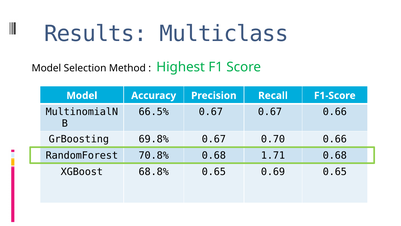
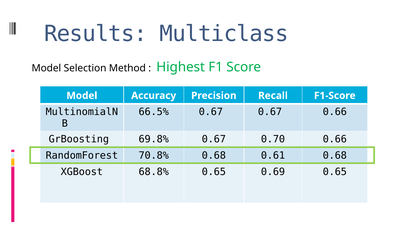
1.71: 1.71 -> 0.61 (273, 155)
